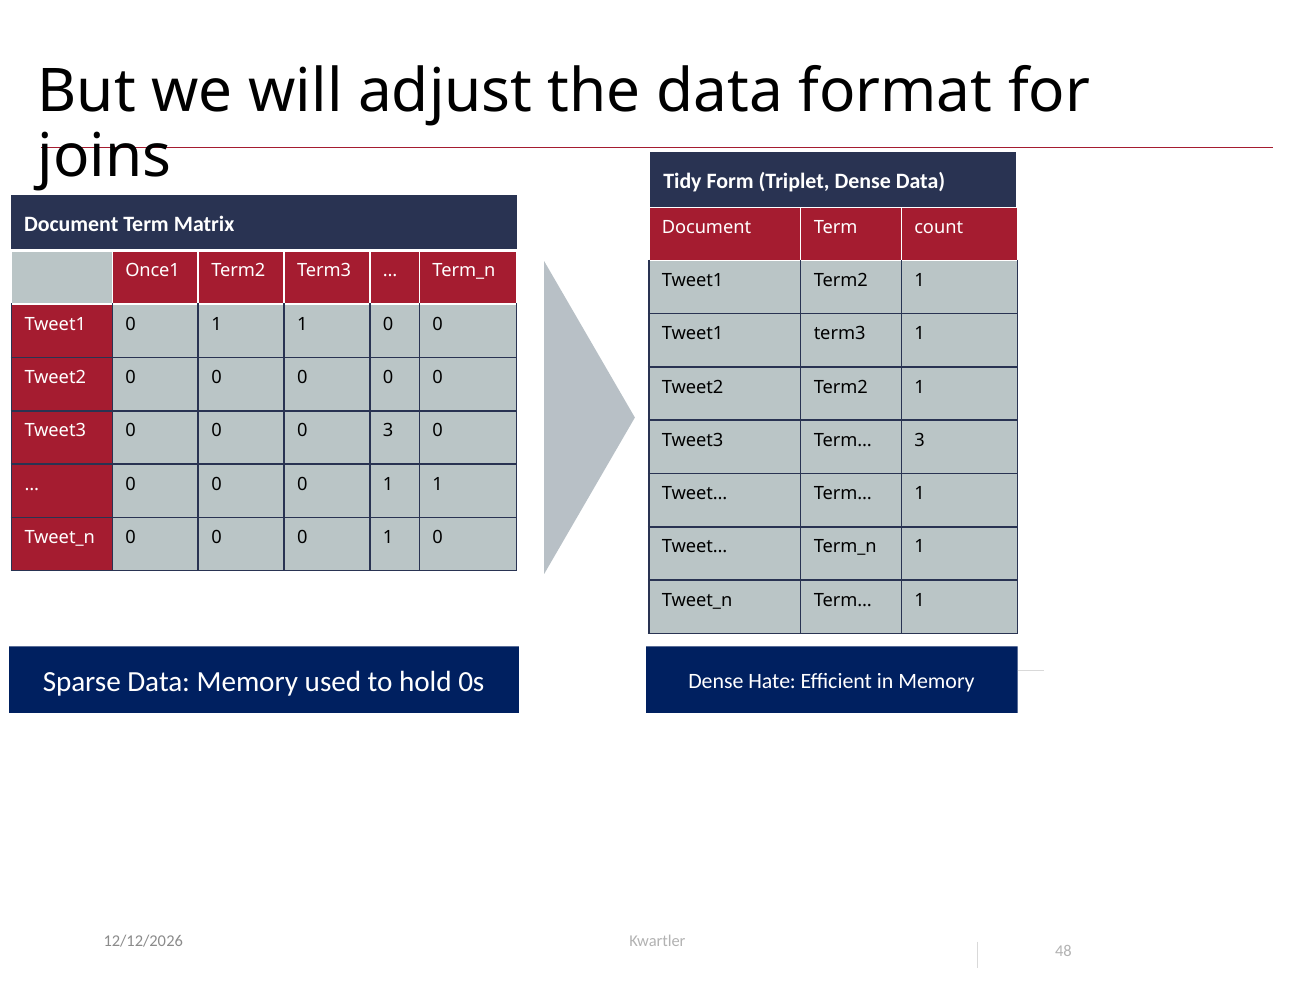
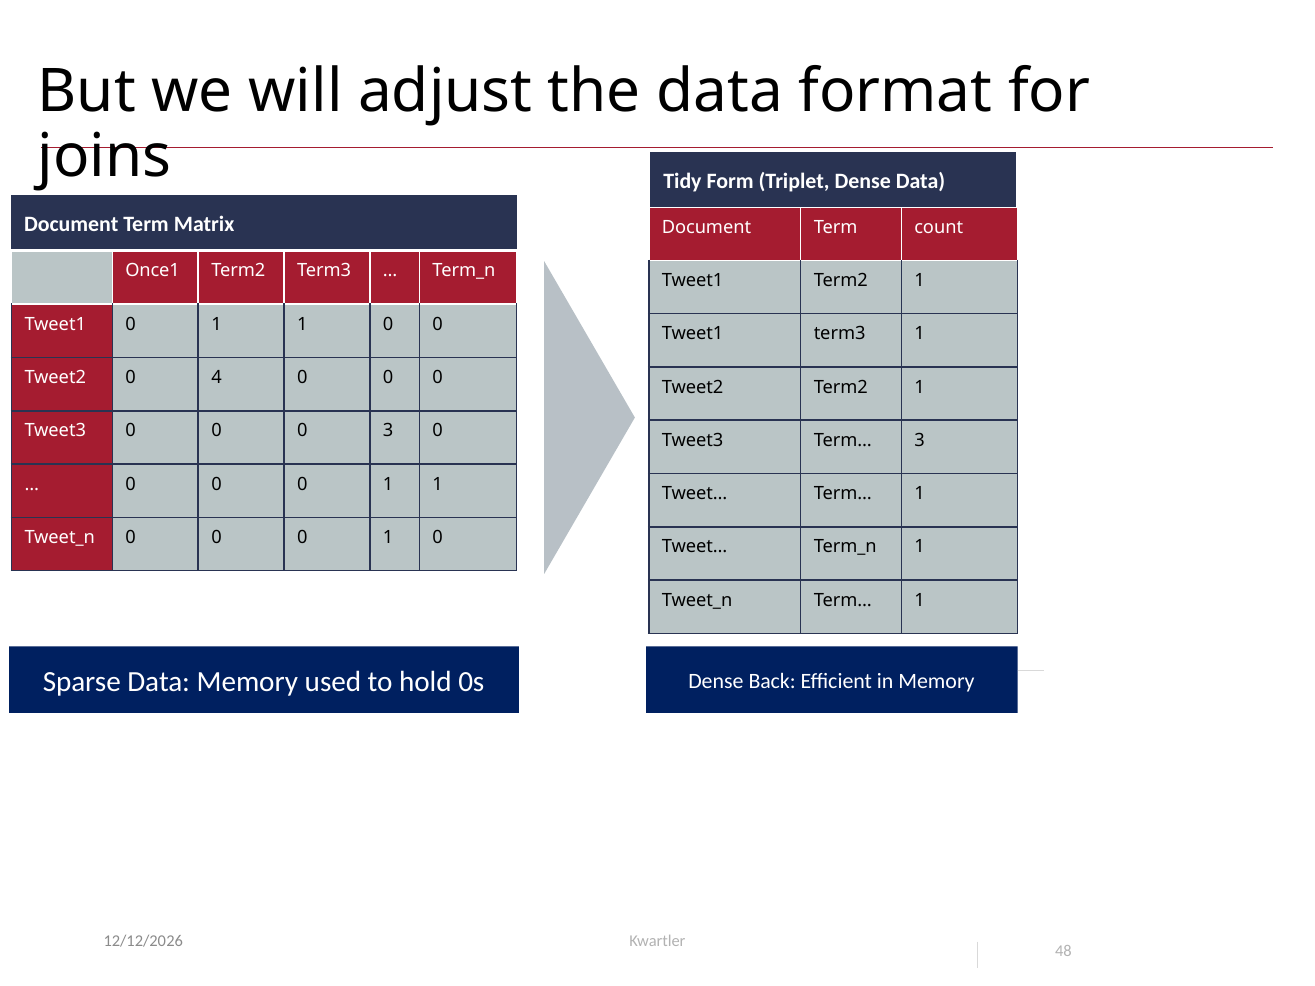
Tweet2 0 0: 0 -> 4 (217, 378)
Hate: Hate -> Back (772, 681)
